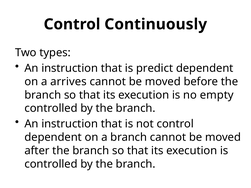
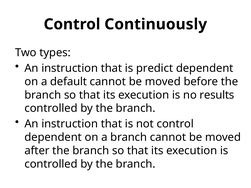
arrives: arrives -> default (69, 82)
empty: empty -> results (217, 95)
